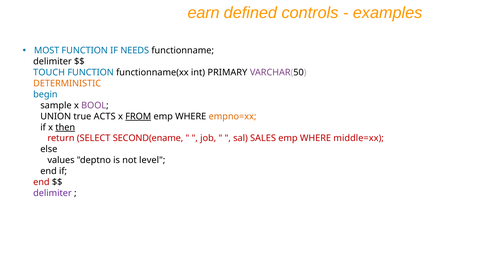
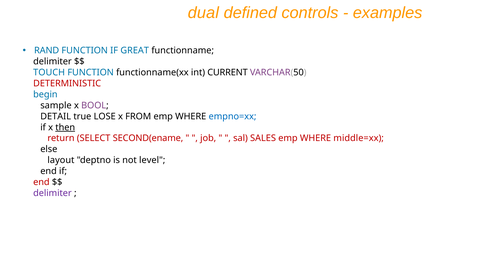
earn: earn -> dual (203, 13)
MOST: MOST -> RAND (47, 51)
NEEDS: NEEDS -> GREAT (135, 51)
PRIMARY: PRIMARY -> CURRENT (228, 73)
DETERMINISTIC colour: orange -> red (67, 83)
UNION: UNION -> DETAIL (56, 116)
ACTS: ACTS -> LOSE (105, 116)
FROM underline: present -> none (138, 116)
empno=xx colour: orange -> blue (233, 116)
values: values -> layout (61, 160)
